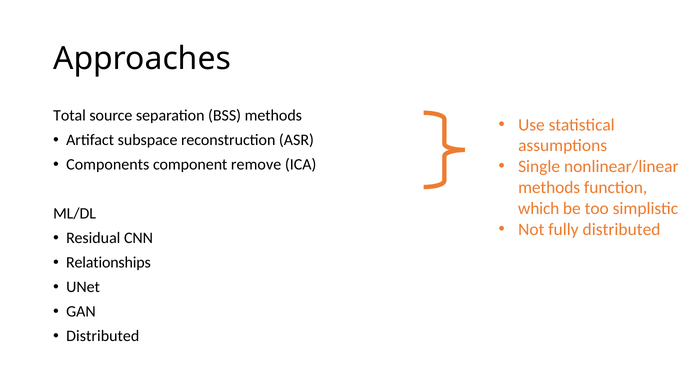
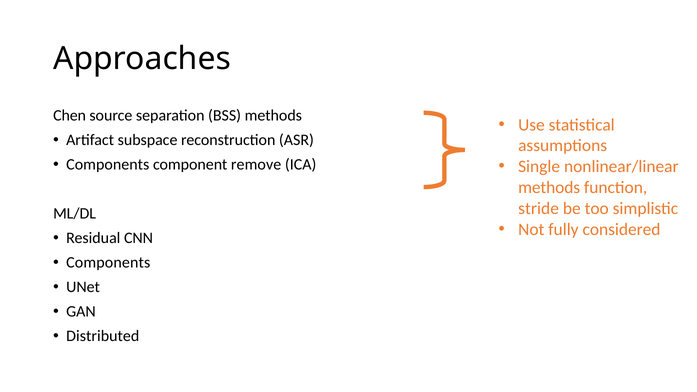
Total: Total -> Chen (70, 115)
which: which -> stride (539, 208)
fully distributed: distributed -> considered (622, 229)
Relationships: Relationships -> Components (108, 263)
